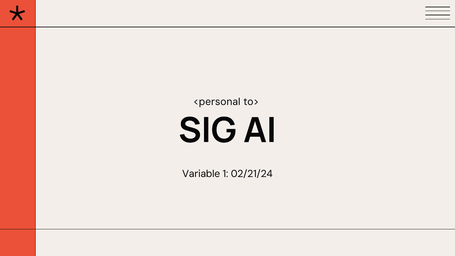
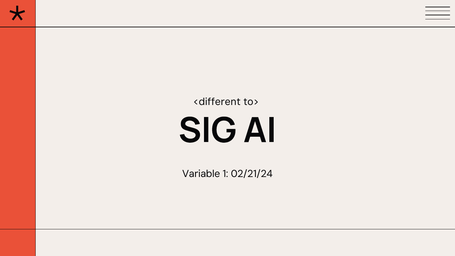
<personal: <personal -> <different (217, 102)
